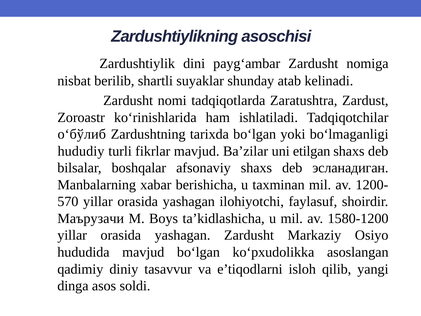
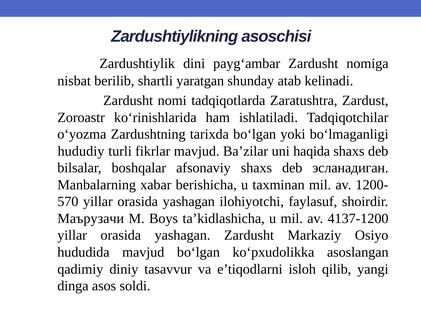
suyaklar: suyaklar -> yaratgan (200, 81)
o‘бўлиб: o‘бўлиб -> o‘yozma (82, 134)
etilgan: etilgan -> haqida (312, 151)
1580-1200: 1580-1200 -> 4137-1200 (358, 218)
